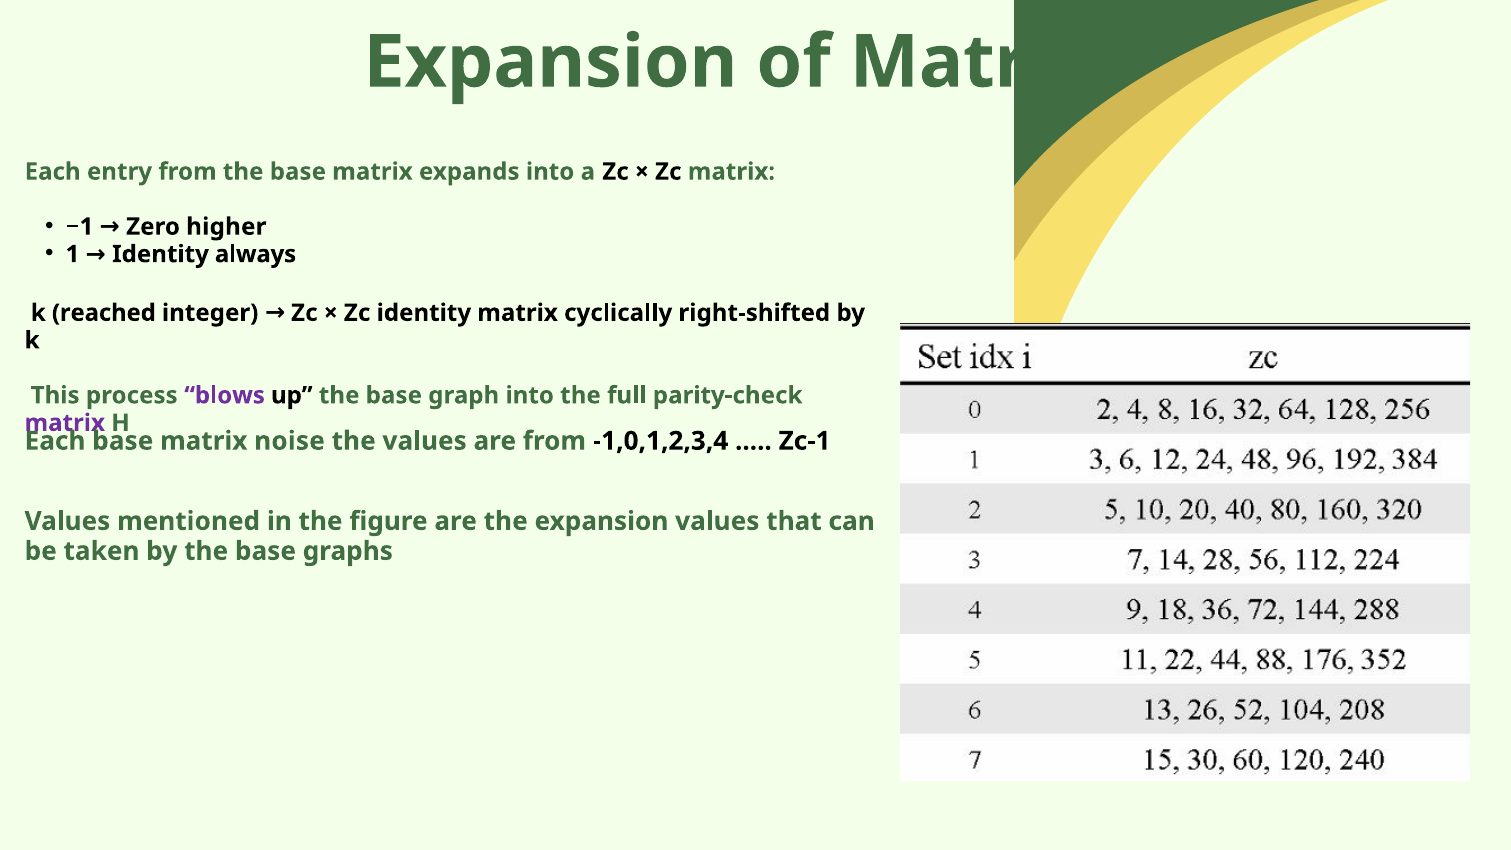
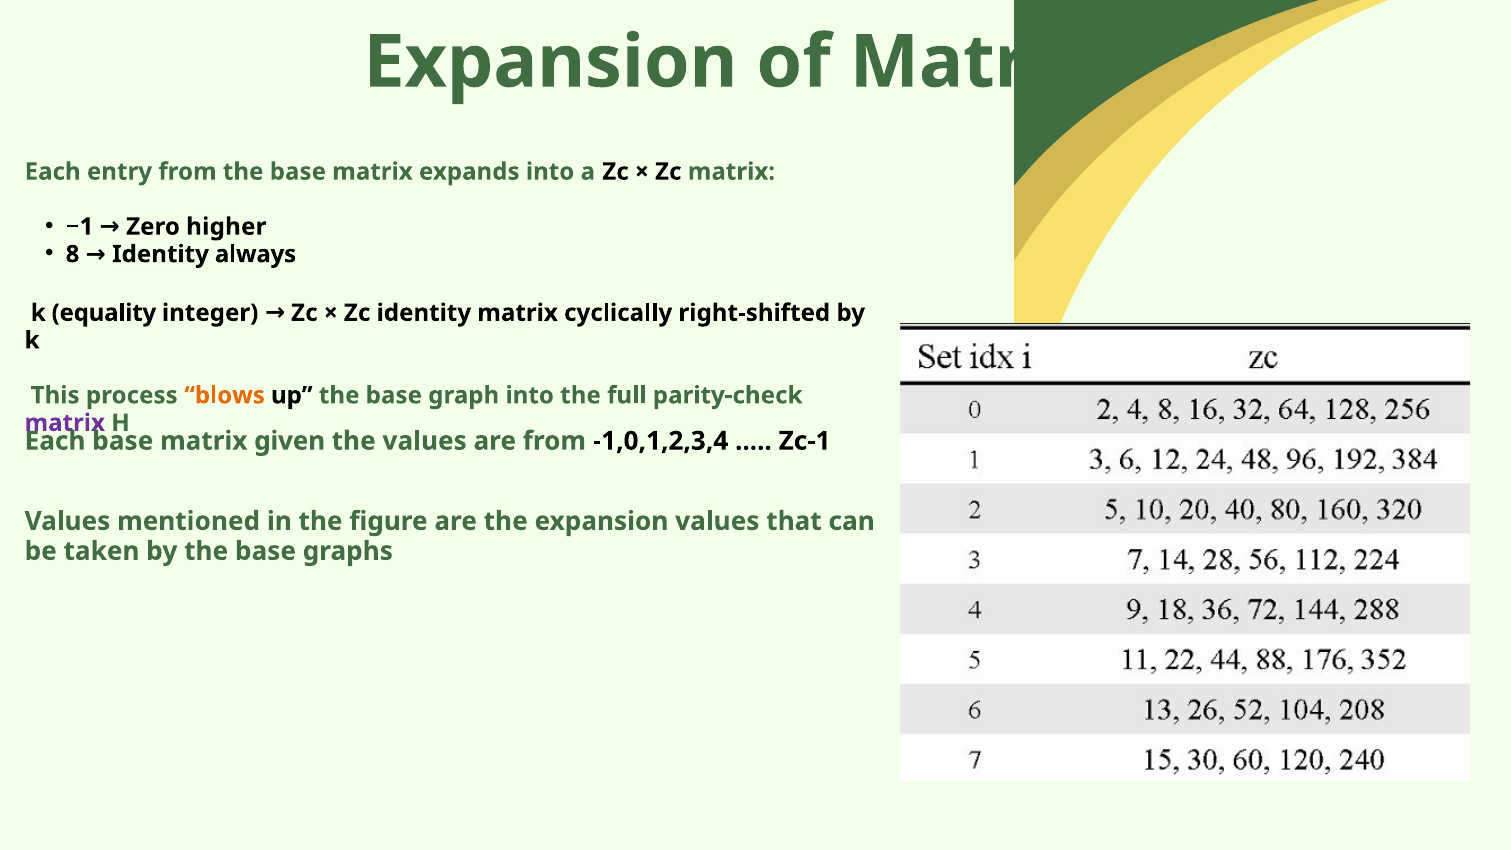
1: 1 -> 8 (73, 254)
reached: reached -> equality (104, 313)
blows colour: purple -> orange (225, 395)
noise: noise -> given (290, 441)
